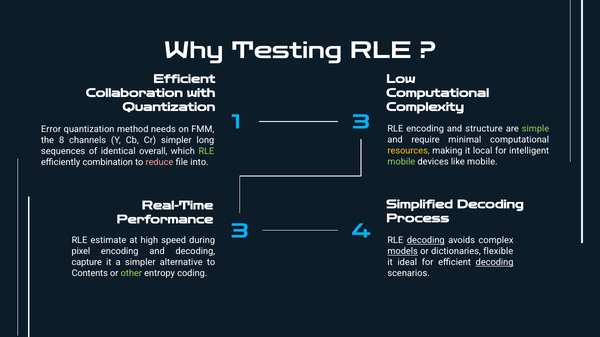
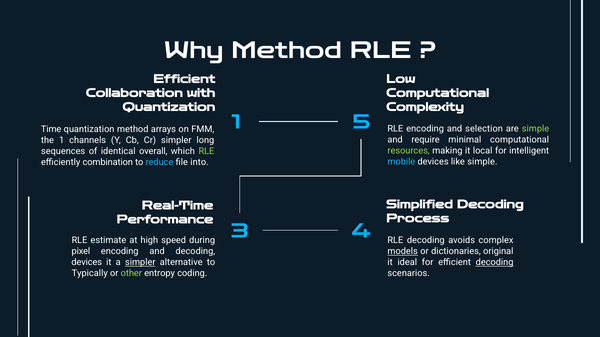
Why Testing: Testing -> Method (287, 51)
1 3: 3 -> 5 (361, 122)
structure: structure -> selection (484, 129)
Error: Error -> Time (51, 129)
needs: needs -> arrays (163, 129)
the 8: 8 -> 1 (62, 140)
resources colour: yellow -> light green (409, 151)
mobile colour: light green -> light blue (401, 162)
like mobile: mobile -> simple (482, 162)
reduce colour: pink -> light blue (159, 162)
decoding underline: present -> none (426, 241)
flexible: flexible -> original (498, 252)
capture: capture -> devices (87, 263)
simpler underline: none -> present (140, 263)
Contents: Contents -> Typically (90, 274)
